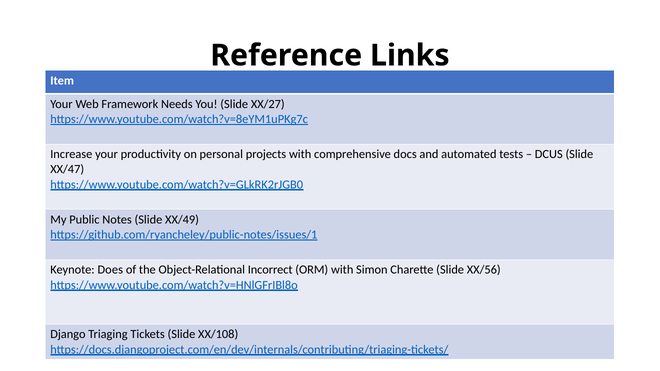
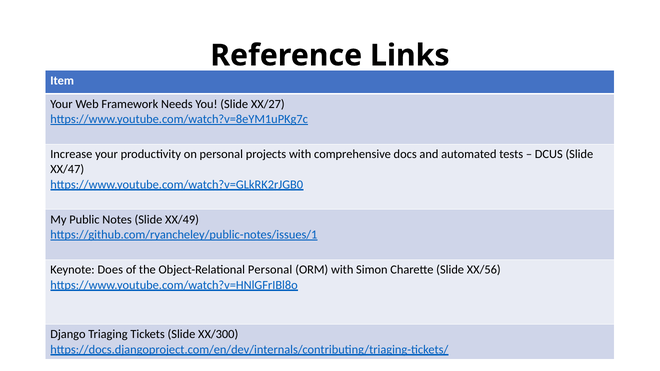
Object-Relational Incorrect: Incorrect -> Personal (270, 270)
XX/108: XX/108 -> XX/300 (218, 335)
